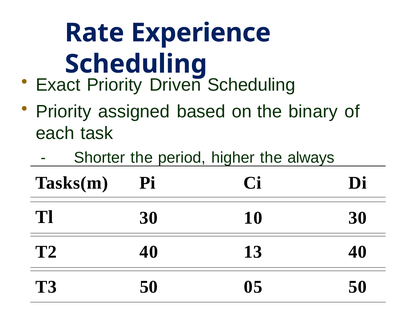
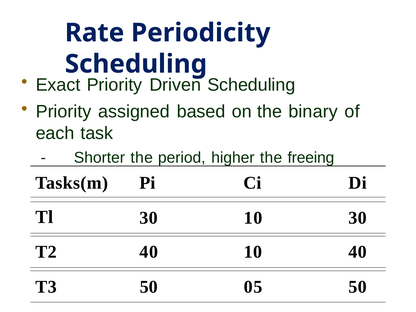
Experience: Experience -> Periodicity (201, 33)
always: always -> freeing (311, 158)
40 13: 13 -> 10 (253, 252)
